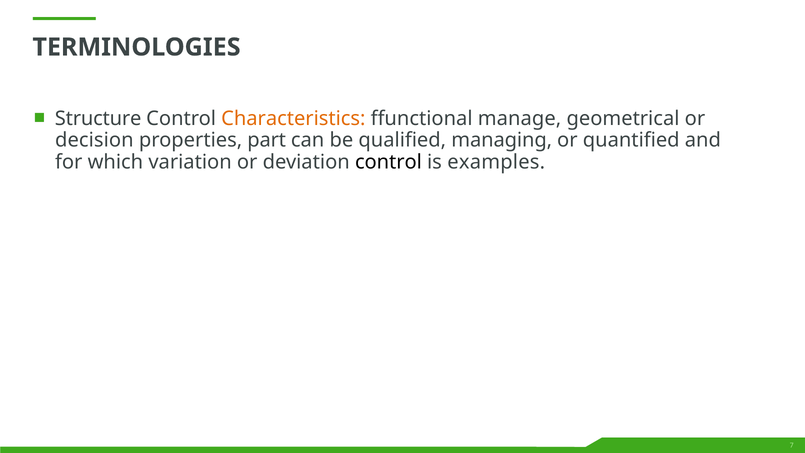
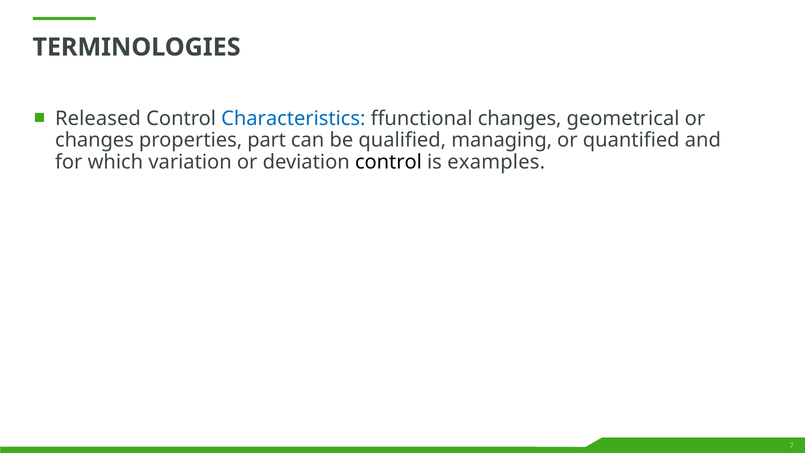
Structure: Structure -> Released (98, 118)
Characteristics colour: orange -> blue (293, 118)
ffunctional manage: manage -> changes (520, 118)
decision: decision -> changes (94, 140)
